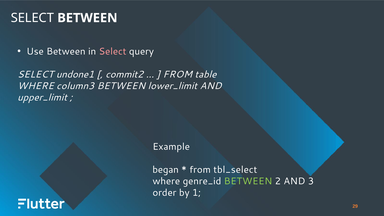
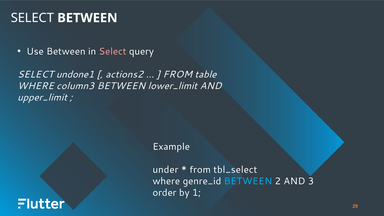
commit2: commit2 -> actions2 (124, 74)
began: began -> under (165, 170)
BETWEEN colour: light green -> light blue (248, 181)
